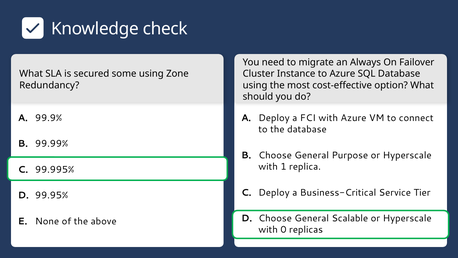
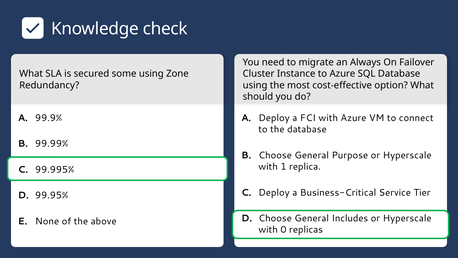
Scalable: Scalable -> Includes (350, 218)
